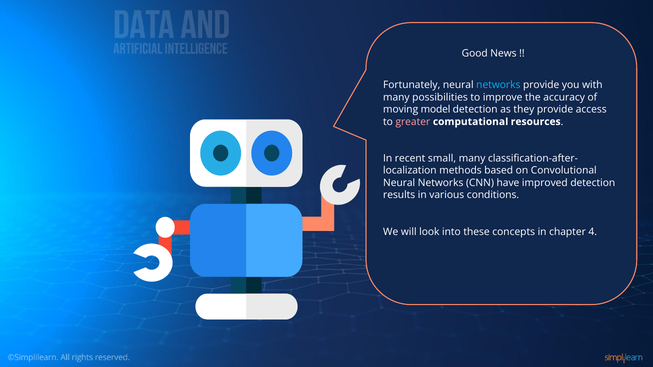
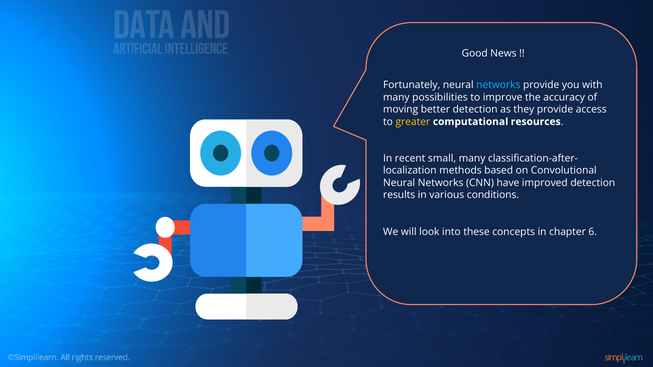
model: model -> better (435, 109)
greater colour: pink -> yellow (413, 122)
4: 4 -> 6 (593, 232)
